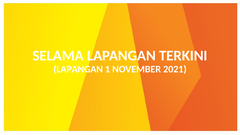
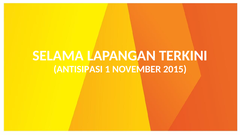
LAPANGAN: LAPANGAN -> ANTISIPASI (78, 69)
2021: 2021 -> 2015 (175, 69)
